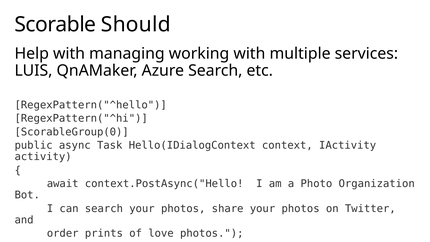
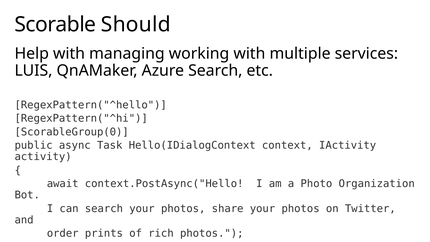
love: love -> rich (161, 233)
